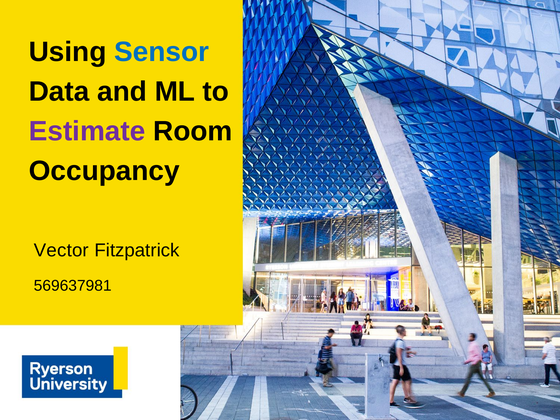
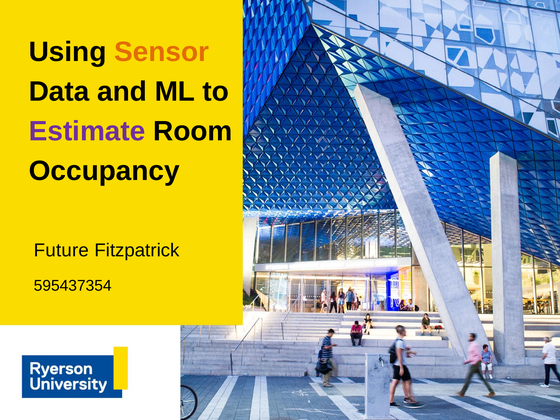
Sensor colour: blue -> orange (162, 52)
Vector: Vector -> Future (61, 250)
569637981: 569637981 -> 595437354 (73, 286)
